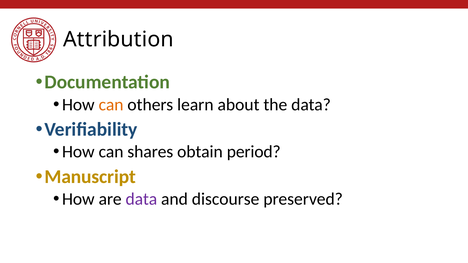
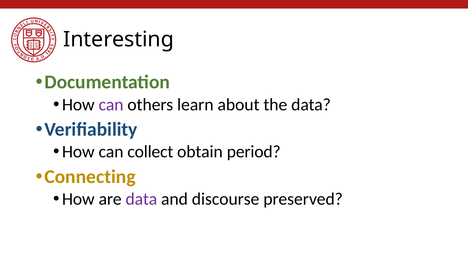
Attribution: Attribution -> Interesting (119, 39)
can colour: orange -> purple (111, 105)
shares: shares -> collect (150, 152)
Manuscript: Manuscript -> Connecting (90, 177)
